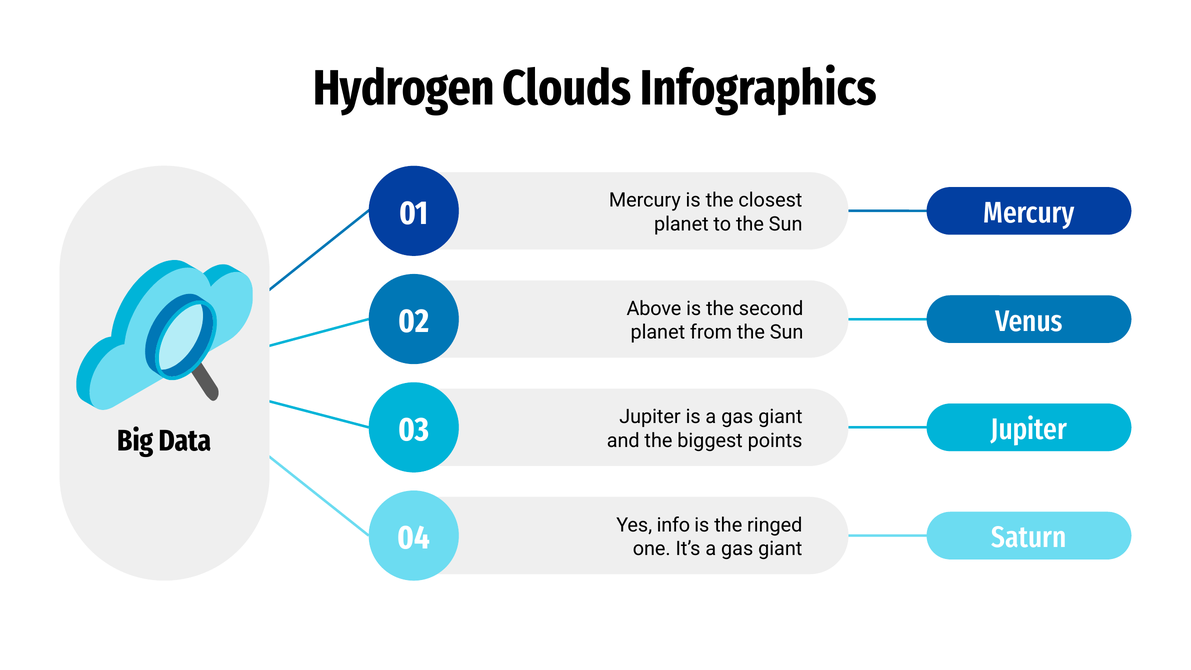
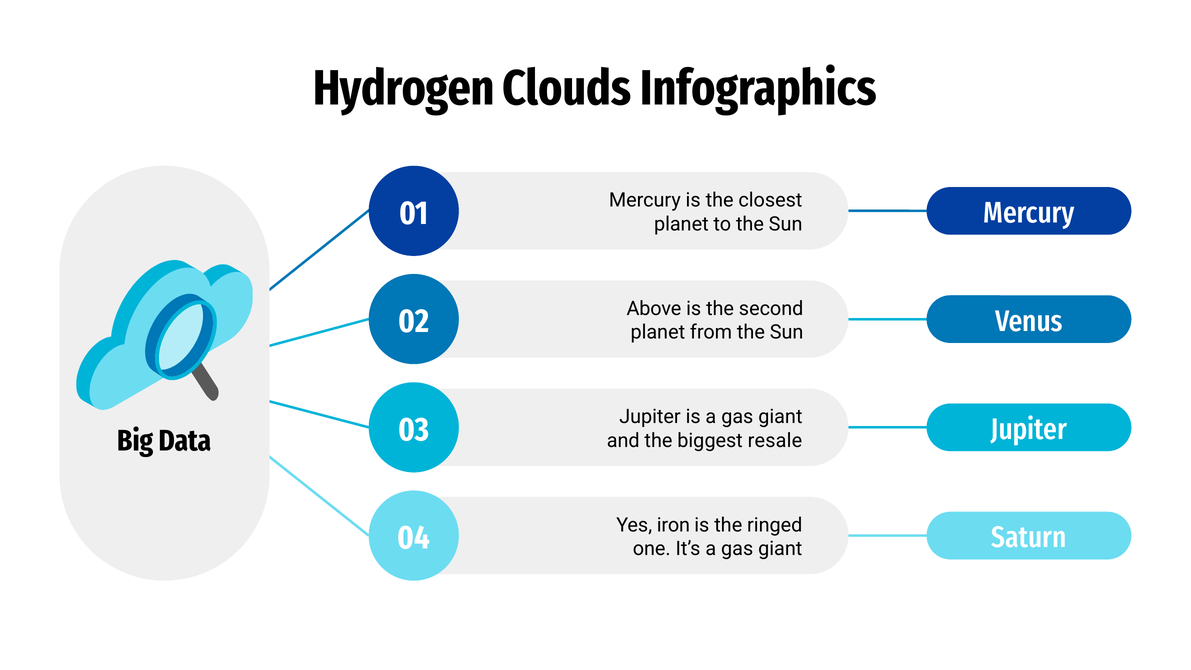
points: points -> resale (775, 441)
info: info -> iron (673, 525)
